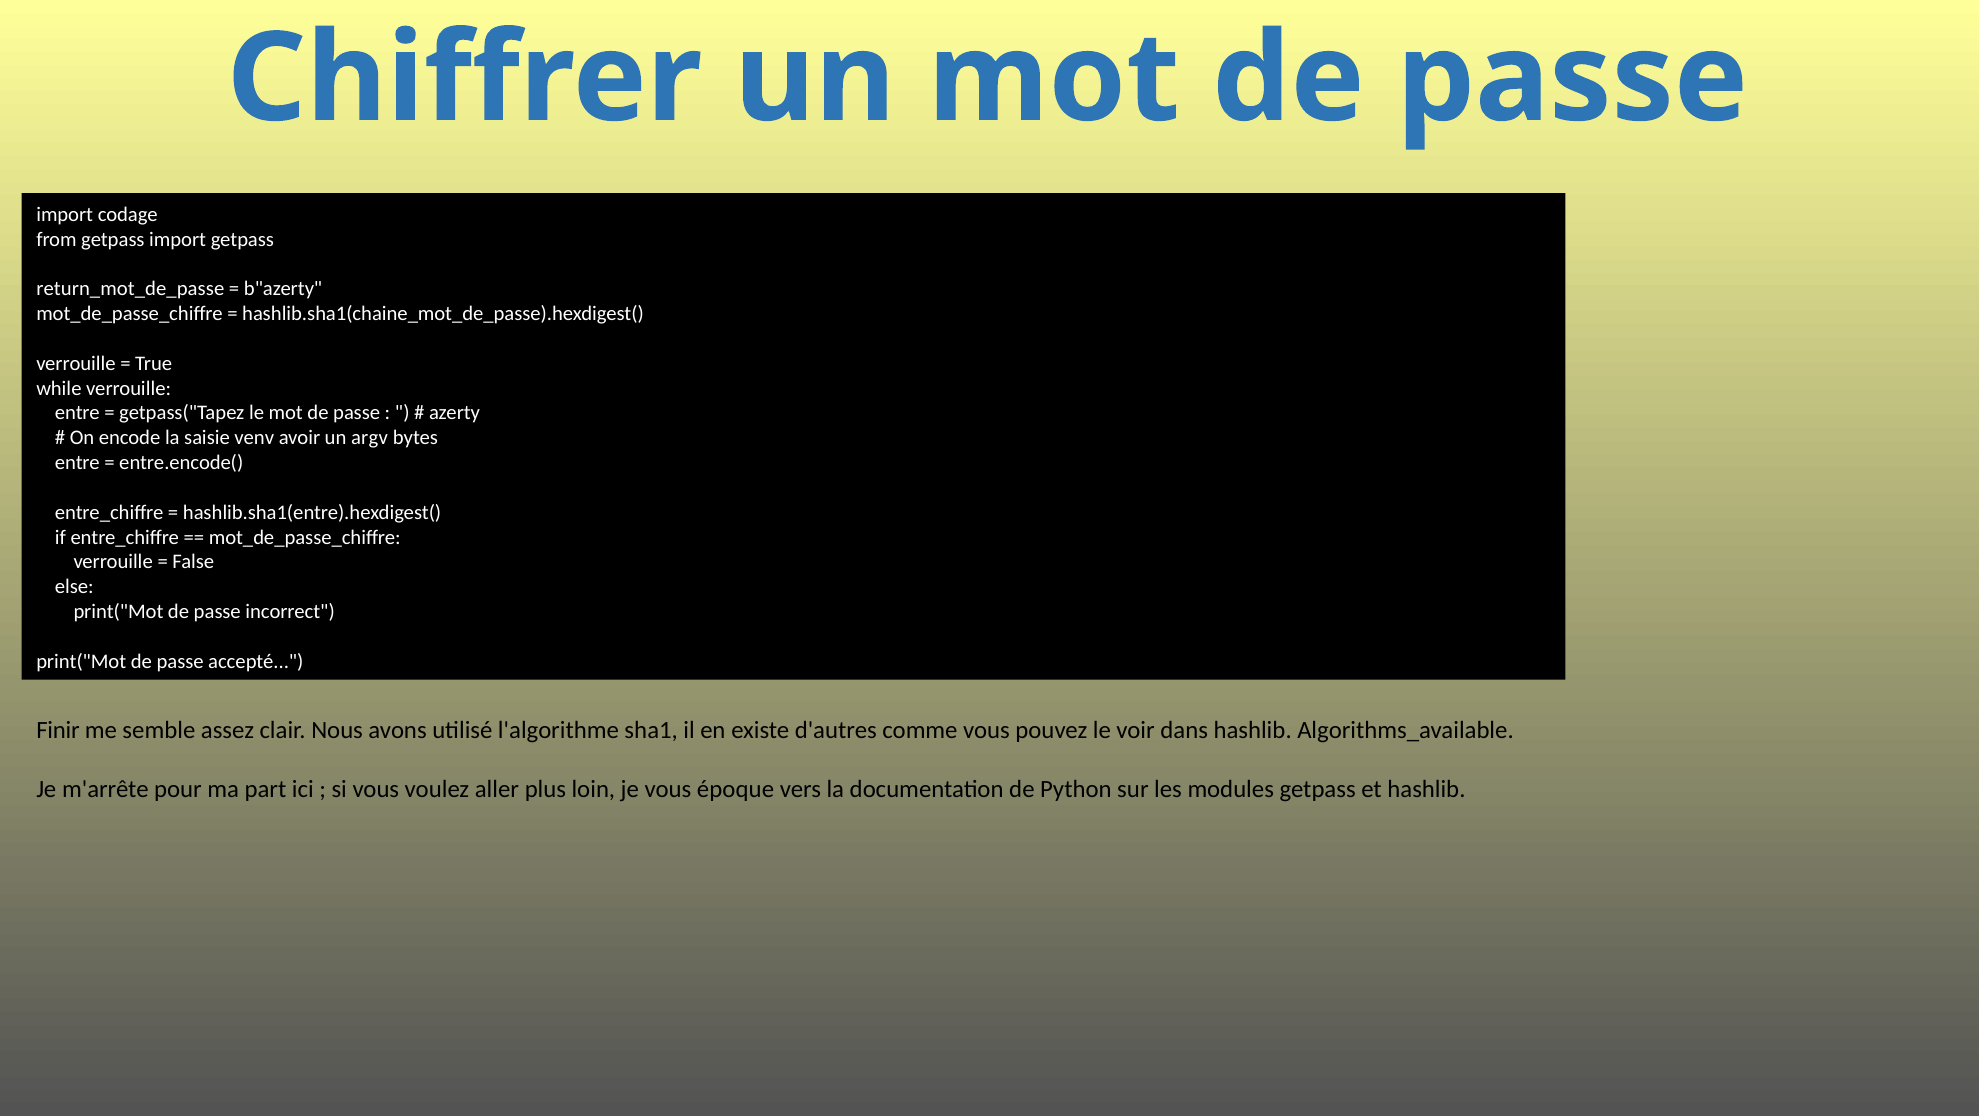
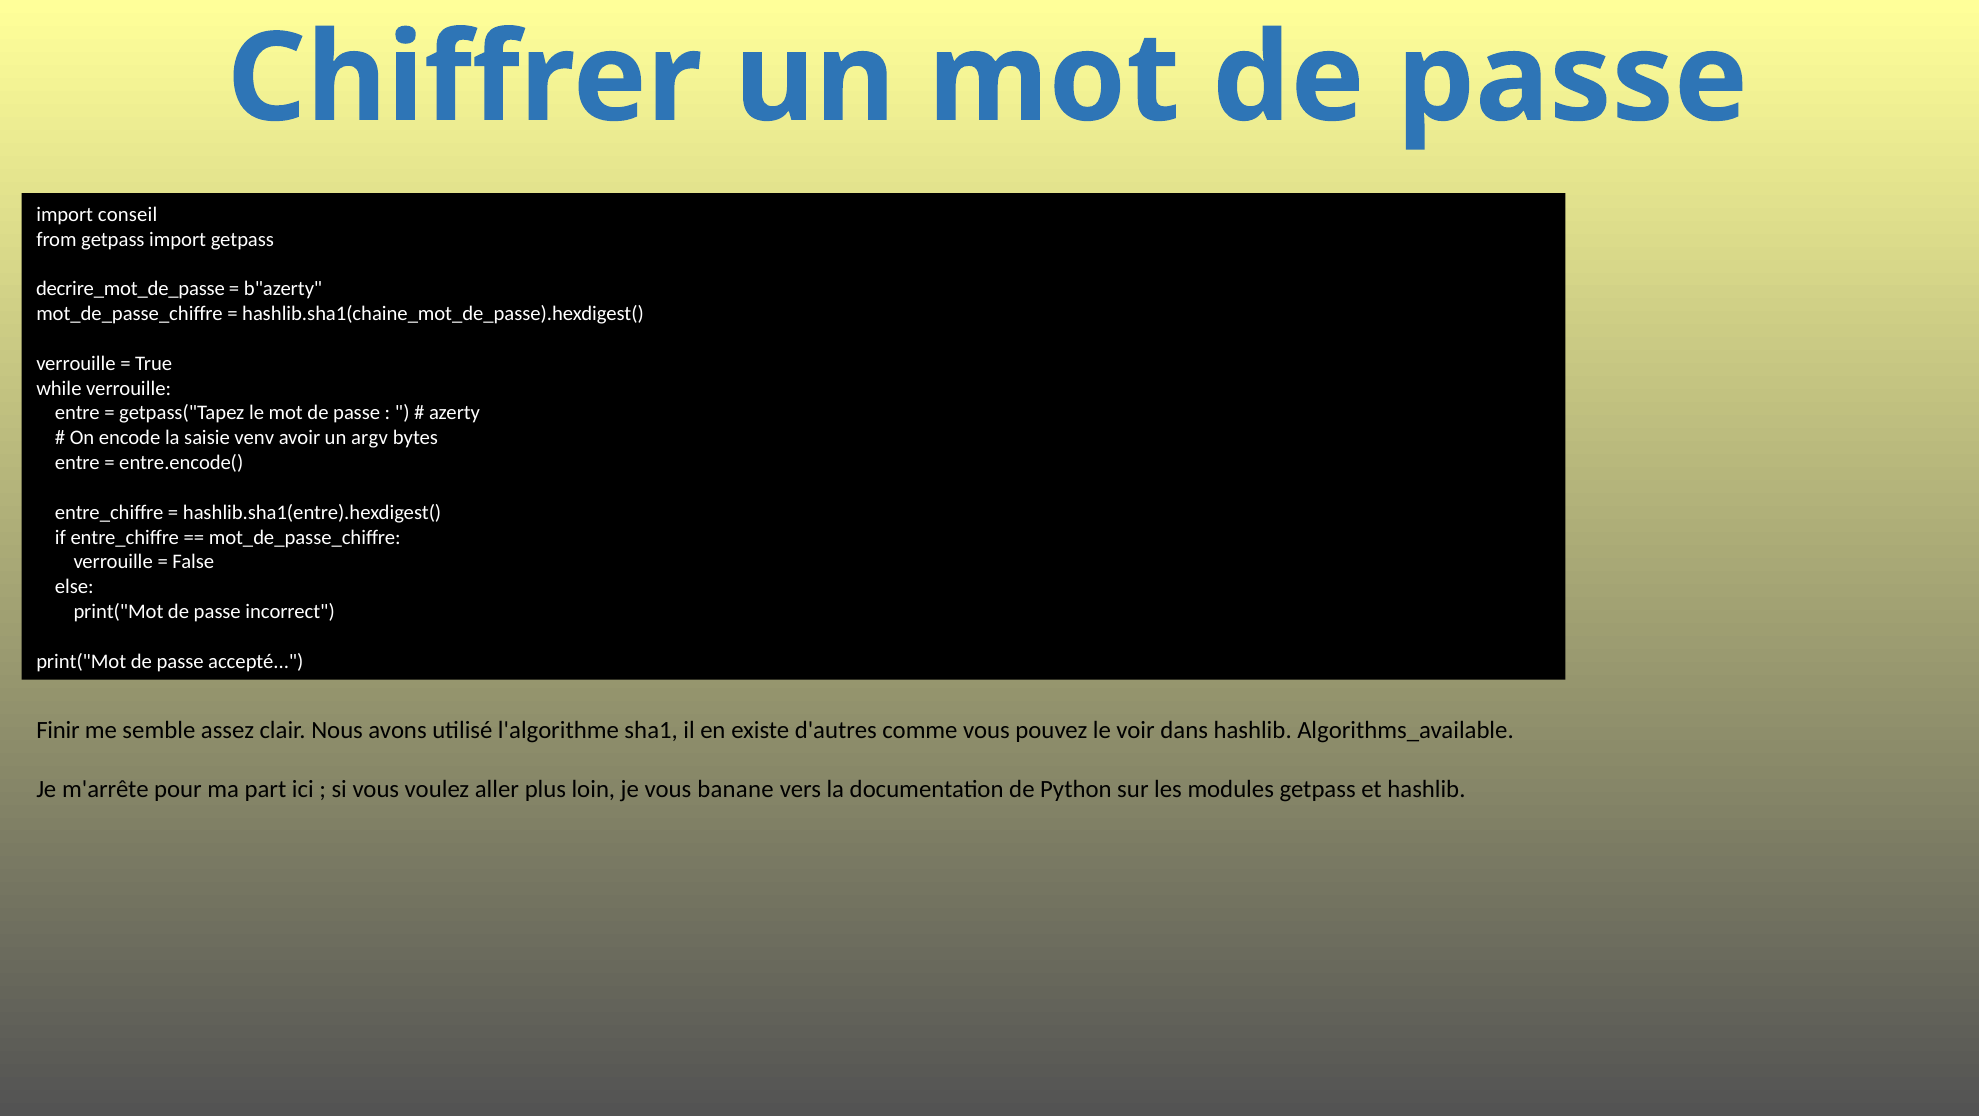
codage: codage -> conseil (128, 214)
return_mot_de_passe: return_mot_de_passe -> decrire_mot_de_passe (130, 289)
époque: époque -> banane (735, 790)
